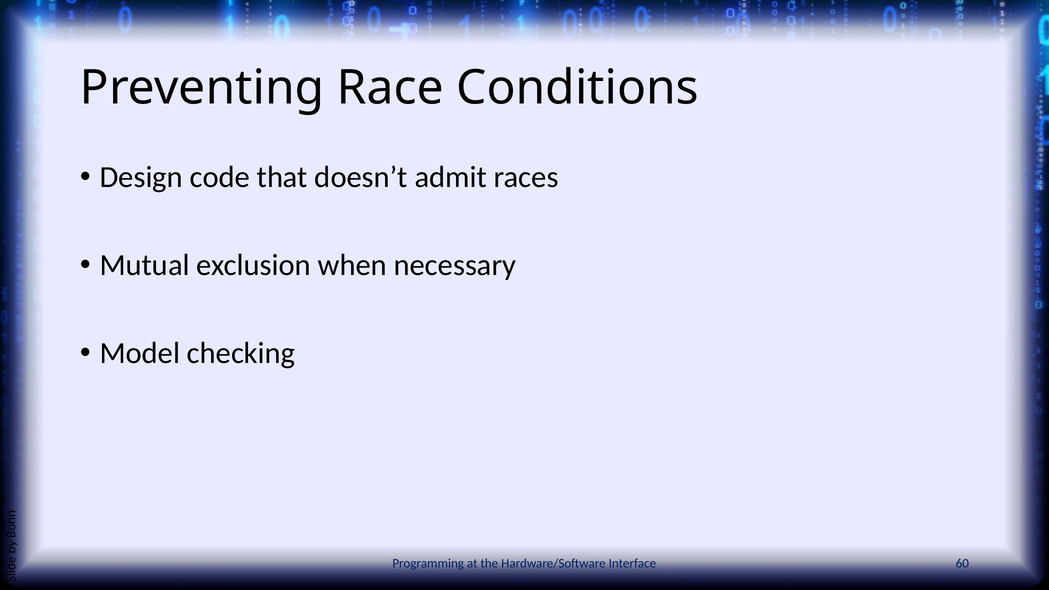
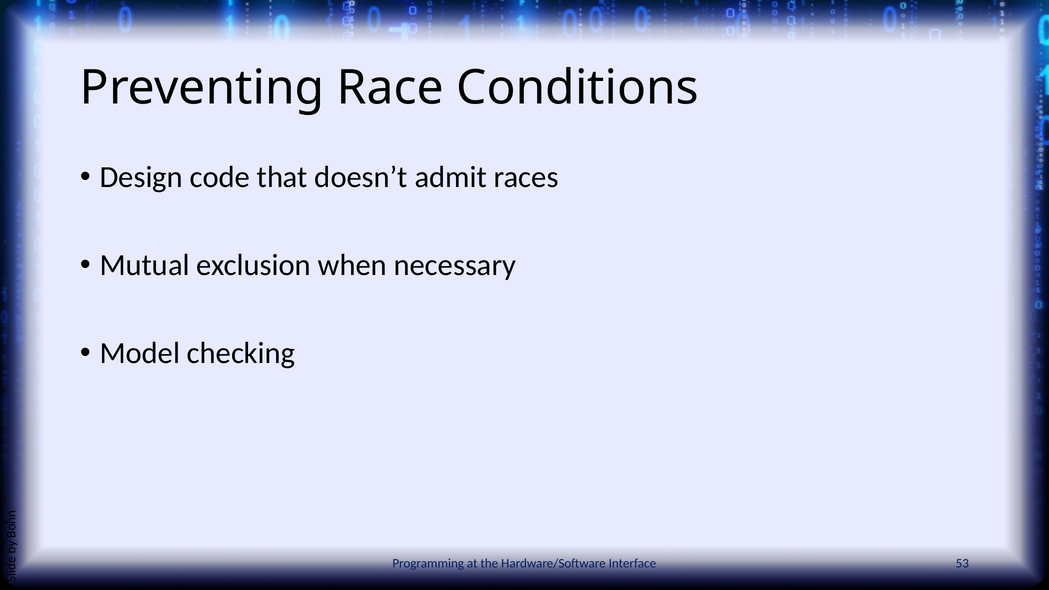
60: 60 -> 53 (962, 563)
